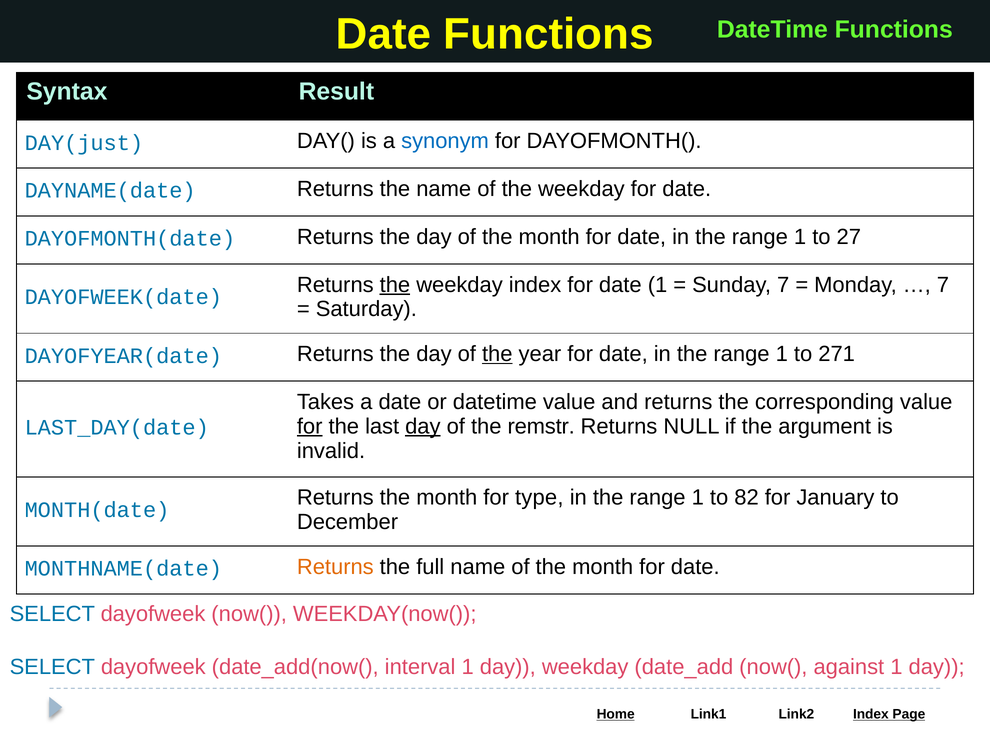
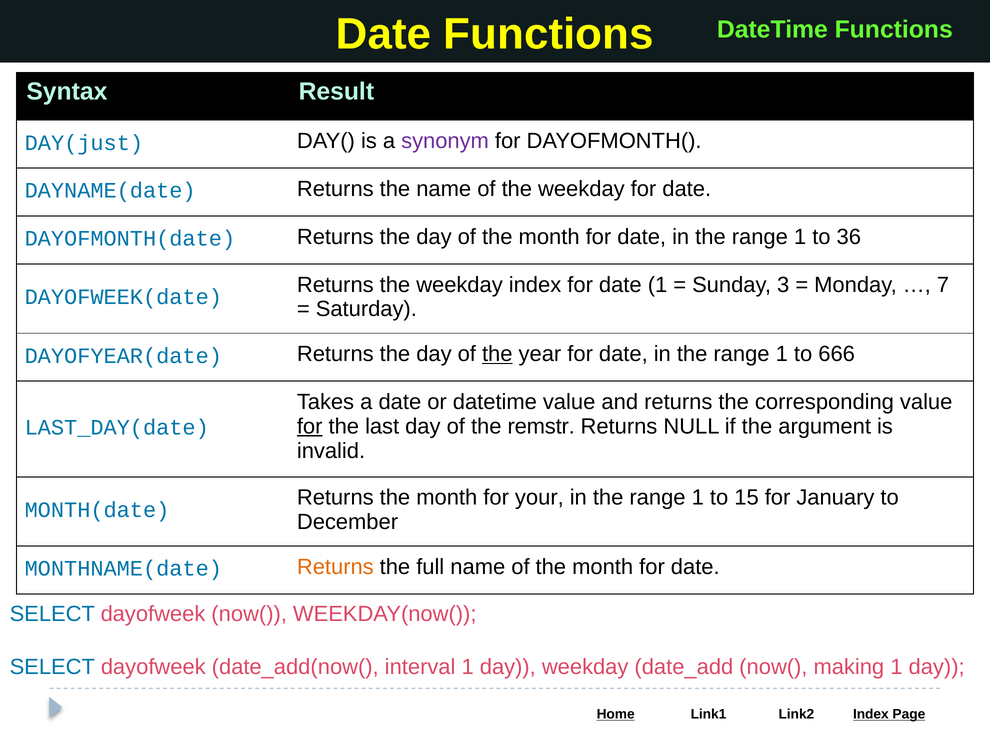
synonym colour: blue -> purple (445, 141)
27: 27 -> 36 (849, 237)
the underline: present -> none (395, 285)
Sunday 7: 7 -> 3 (783, 285)
271: 271 -> 666 (837, 354)
day underline: present -> none (423, 426)
type: type -> your (539, 497)
82: 82 -> 15 (747, 497)
against: against -> making (849, 666)
